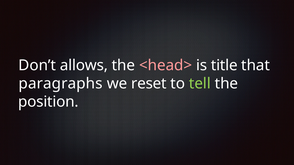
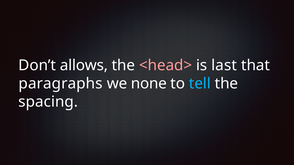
title: title -> last (224, 66)
reset: reset -> none (149, 84)
tell colour: light green -> light blue (200, 84)
position: position -> spacing (48, 102)
